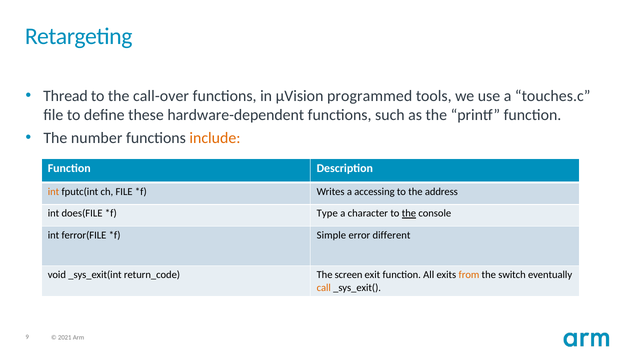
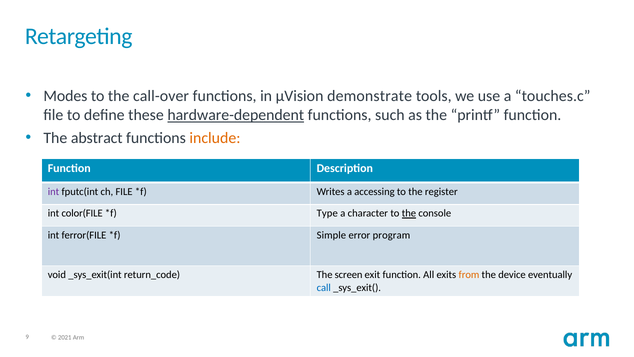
Thread: Thread -> Modes (65, 96)
programmed: programmed -> demonstrate (370, 96)
hardware-dependent underline: none -> present (236, 115)
number: number -> abstract (97, 138)
int colour: orange -> purple (54, 191)
address: address -> register (441, 191)
does(FILE: does(FILE -> color(FILE (82, 213)
different: different -> program (391, 235)
switch: switch -> device (512, 274)
call colour: orange -> blue (324, 287)
